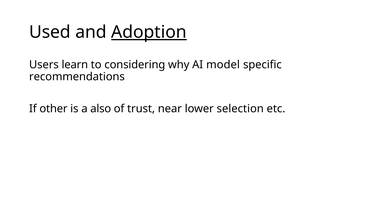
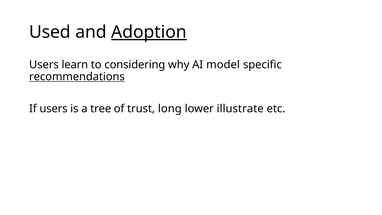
recommendations underline: none -> present (77, 77)
If other: other -> users (54, 109)
also: also -> tree (101, 109)
near: near -> long (170, 109)
selection: selection -> illustrate (240, 109)
